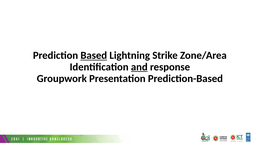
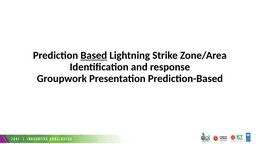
and underline: present -> none (139, 67)
